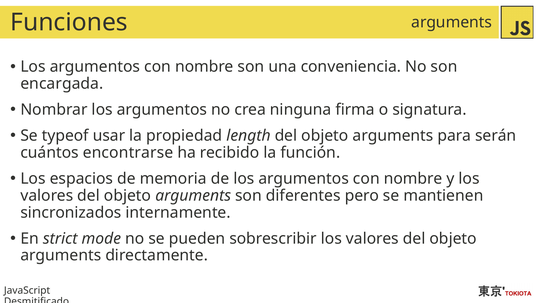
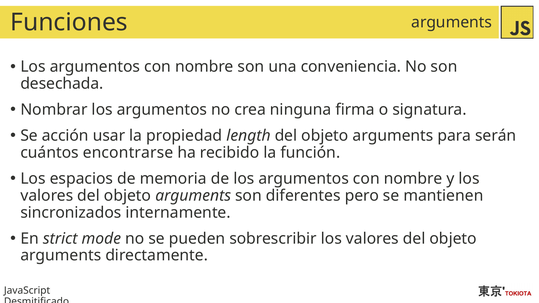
encargada: encargada -> desechada (62, 84)
typeof: typeof -> acción (65, 136)
